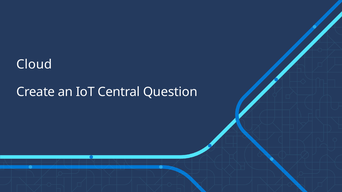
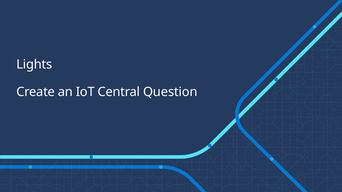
Cloud: Cloud -> Lights (34, 64)
